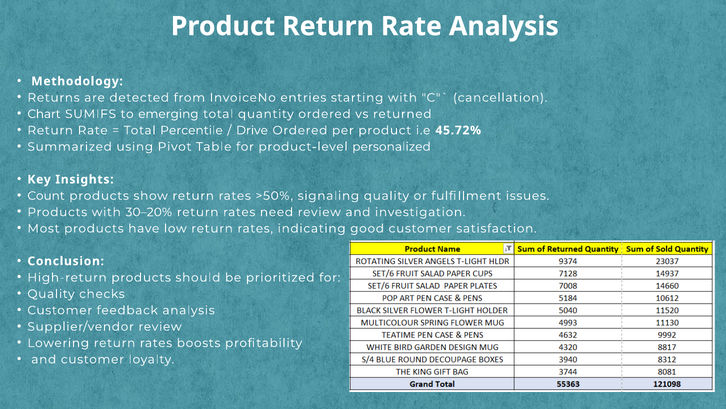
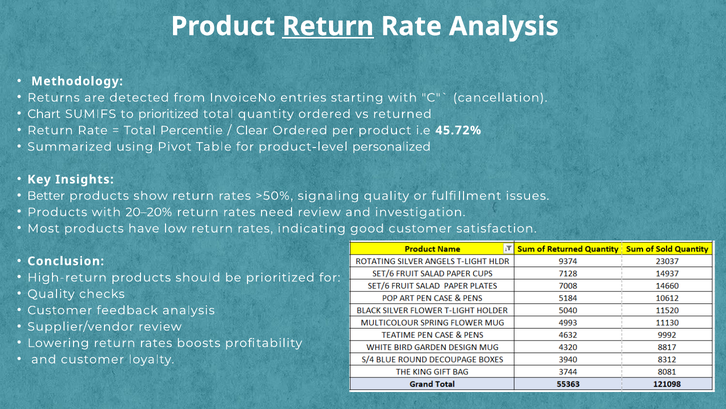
Return underline: none -> present (328, 26)
to emerging: emerging -> prioritized (168, 114)
Drive: Drive -> Clear (252, 130)
Count: Count -> Better (46, 195)
30–20%: 30–20% -> 20–20% (149, 212)
